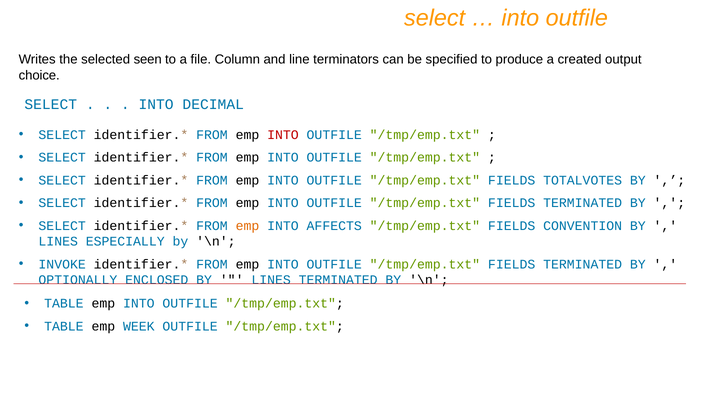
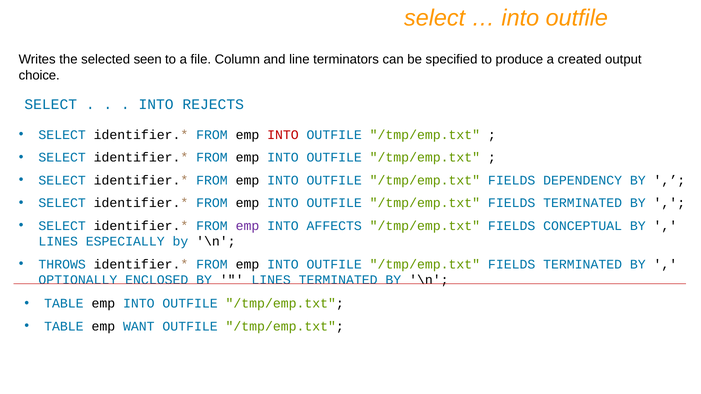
DECIMAL: DECIMAL -> REJECTS (213, 104)
TOTALVOTES: TOTALVOTES -> DEPENDENCY (583, 180)
emp colour: orange -> purple (247, 226)
CONVENTION: CONVENTION -> CONCEPTUAL (583, 226)
INVOKE: INVOKE -> THROWS (62, 265)
WEEK: WEEK -> WANT (139, 327)
